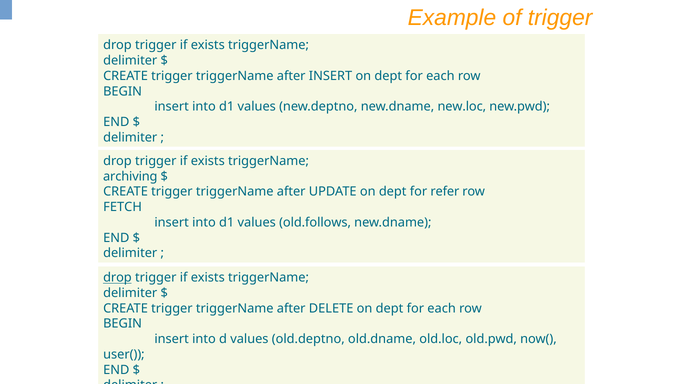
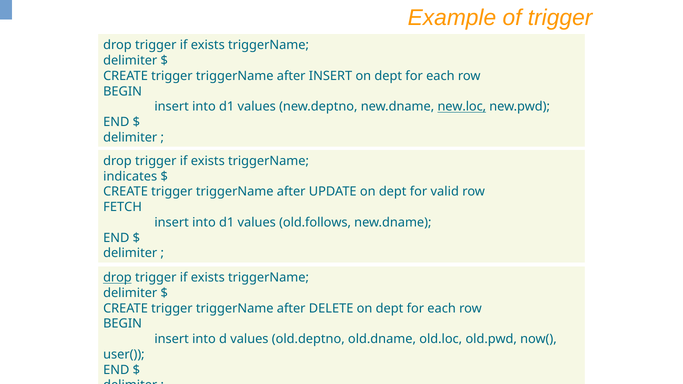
new.loc underline: none -> present (462, 107)
archiving: archiving -> indicates (130, 176)
refer: refer -> valid (445, 192)
